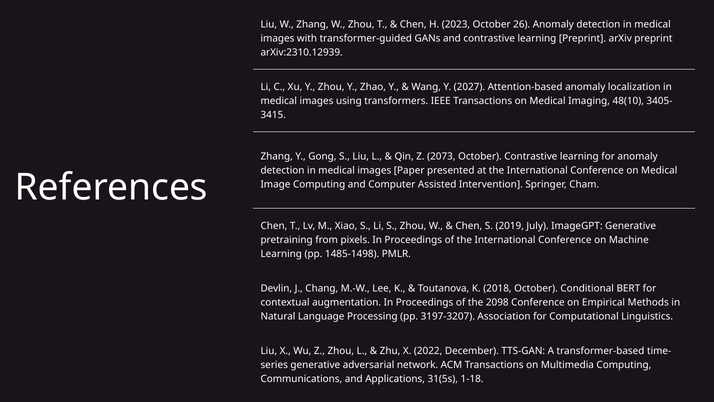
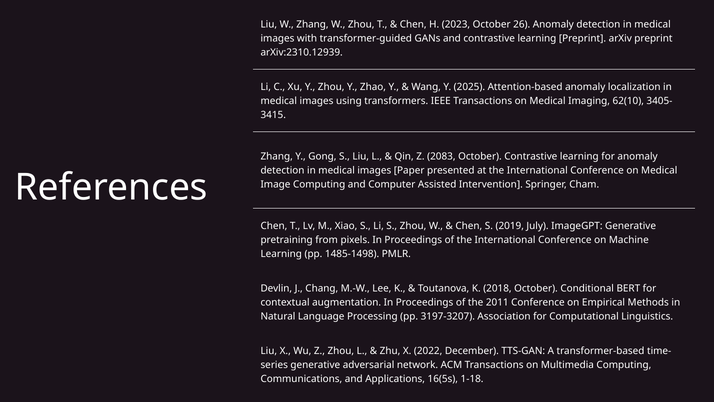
2027: 2027 -> 2025 (469, 87)
48(10: 48(10 -> 62(10 (628, 101)
2073: 2073 -> 2083 (441, 156)
2098: 2098 -> 2011 (497, 302)
31(5s: 31(5s -> 16(5s (443, 379)
